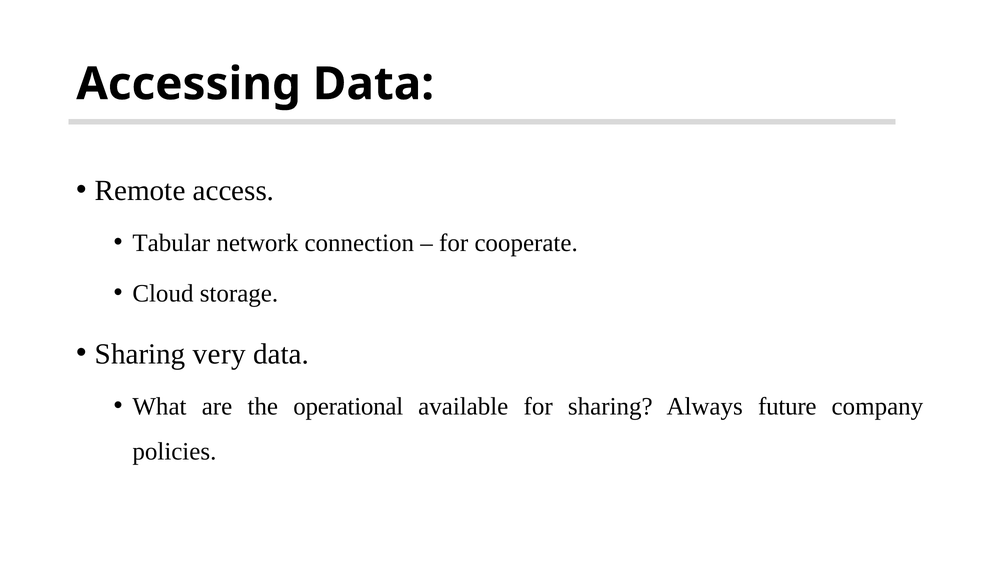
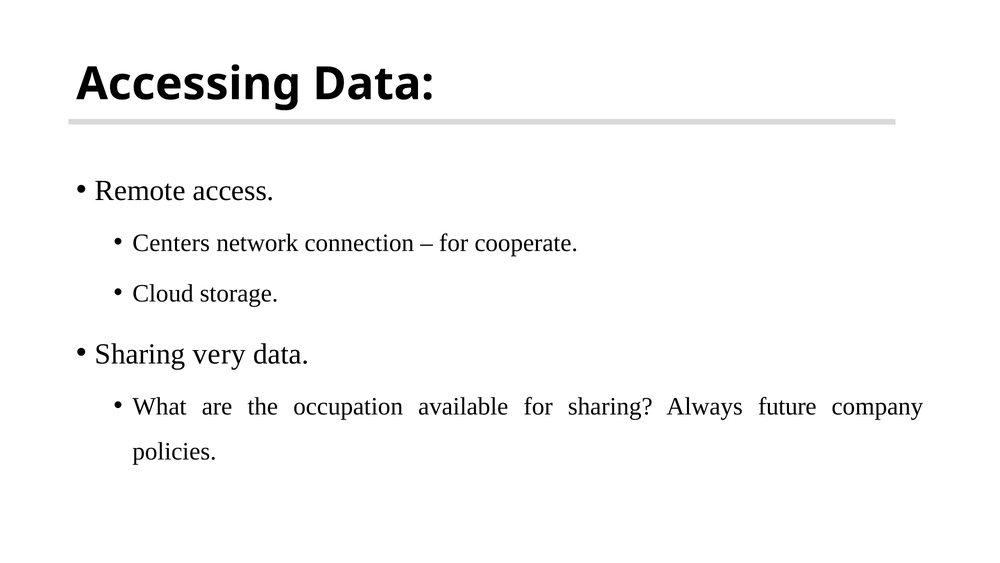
Tabular: Tabular -> Centers (171, 243)
operational: operational -> occupation (348, 406)
